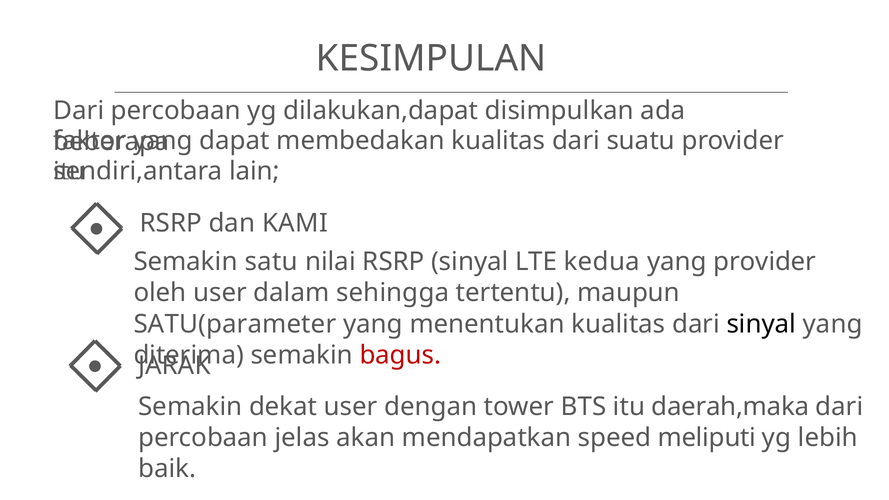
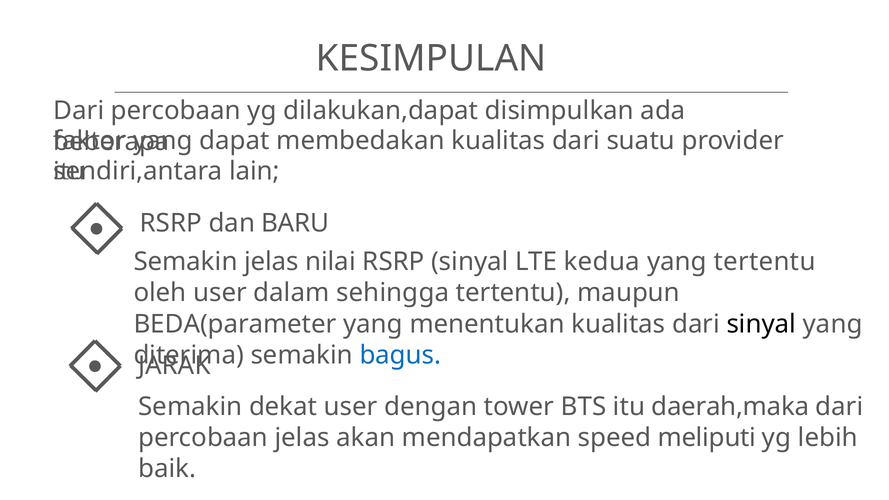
KAMI: KAMI -> BARU (295, 223)
Semakin satu: satu -> jelas (271, 262)
yang provider: provider -> tertentu (765, 262)
SATU(parameter: SATU(parameter -> BEDA(parameter (235, 324)
bagus colour: red -> blue (400, 355)
